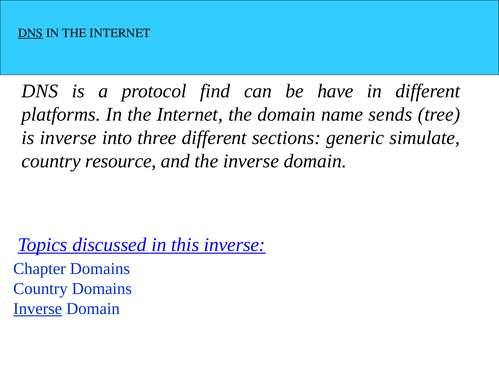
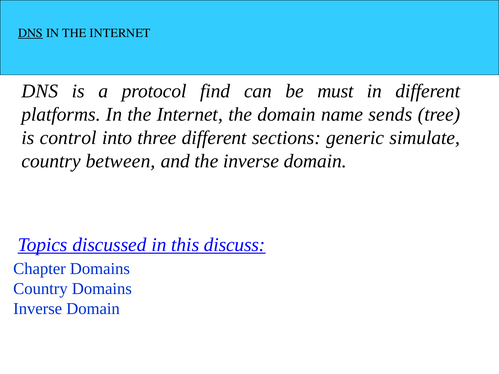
have: have -> must (335, 91)
is inverse: inverse -> control (68, 138)
resource: resource -> between (121, 161)
this inverse: inverse -> discuss (235, 245)
Inverse underline: present -> none (38, 309)
